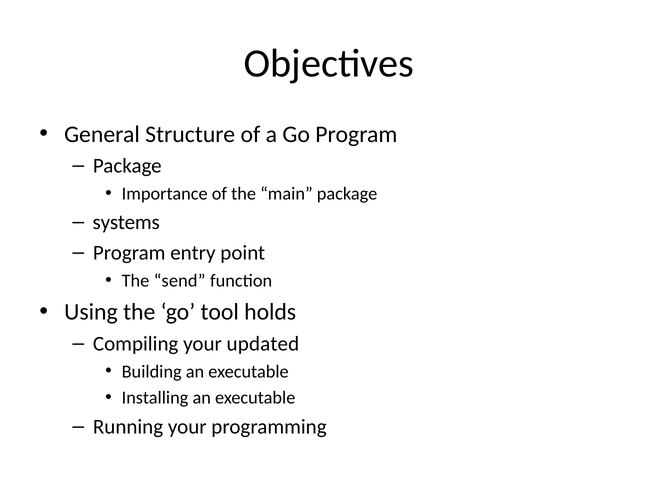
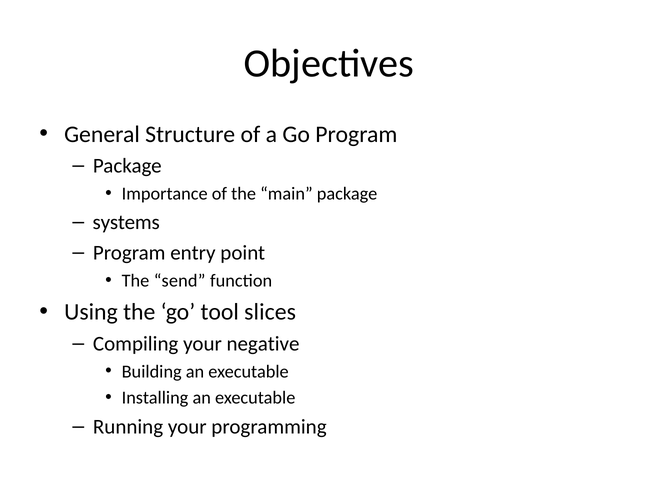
holds: holds -> slices (270, 312)
updated: updated -> negative (263, 344)
